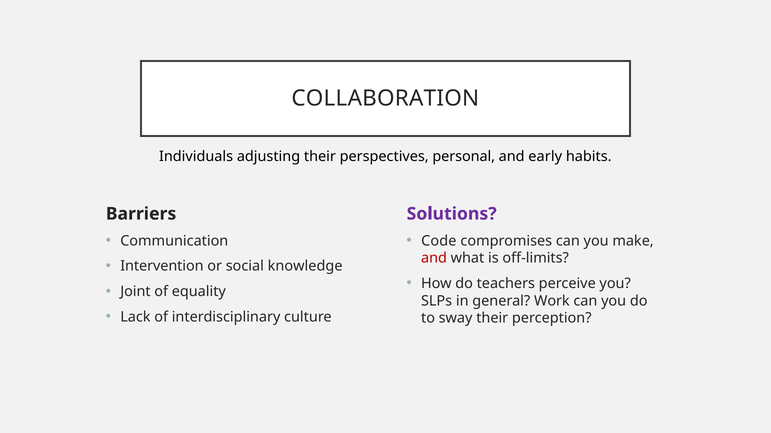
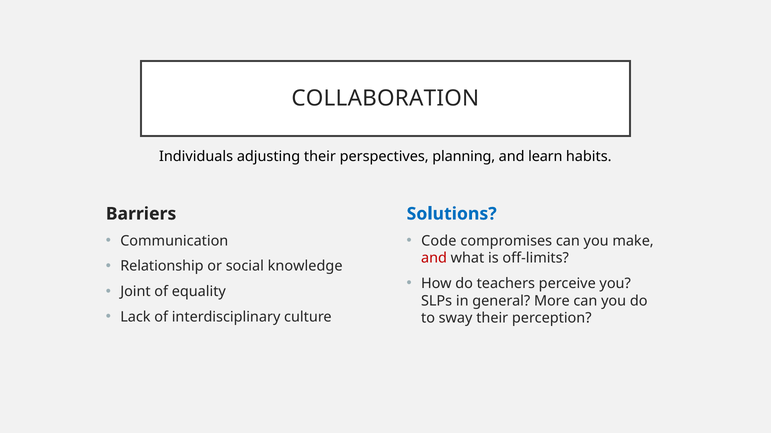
personal: personal -> planning (464, 157)
early: early -> learn (545, 157)
Solutions colour: purple -> blue (452, 214)
Intervention: Intervention -> Relationship (162, 267)
Work: Work -> More (552, 301)
